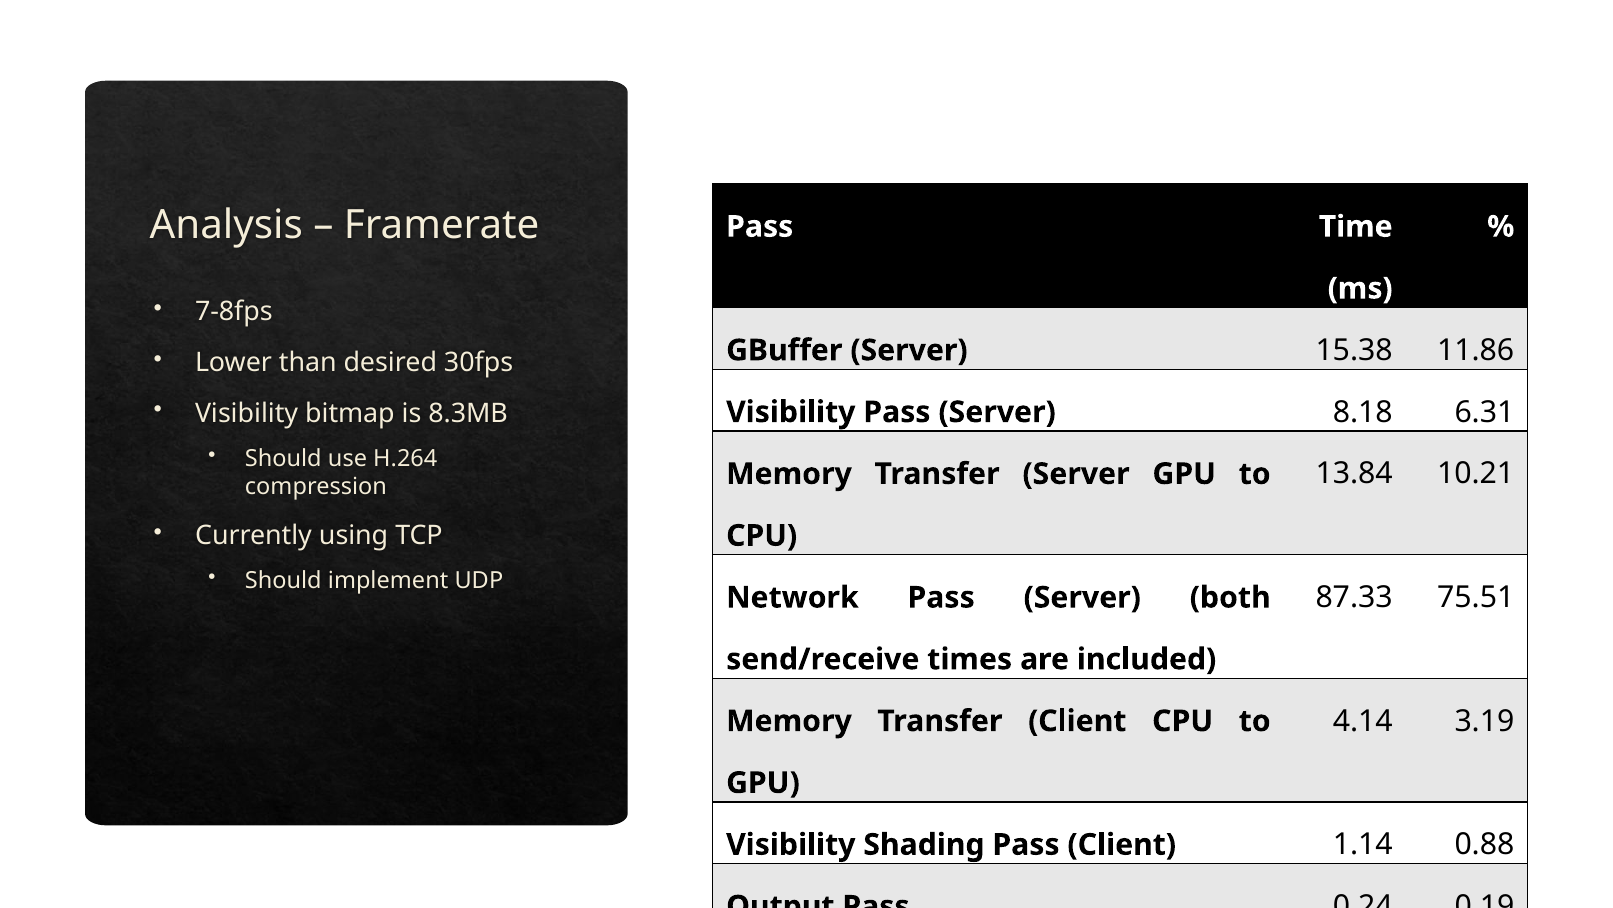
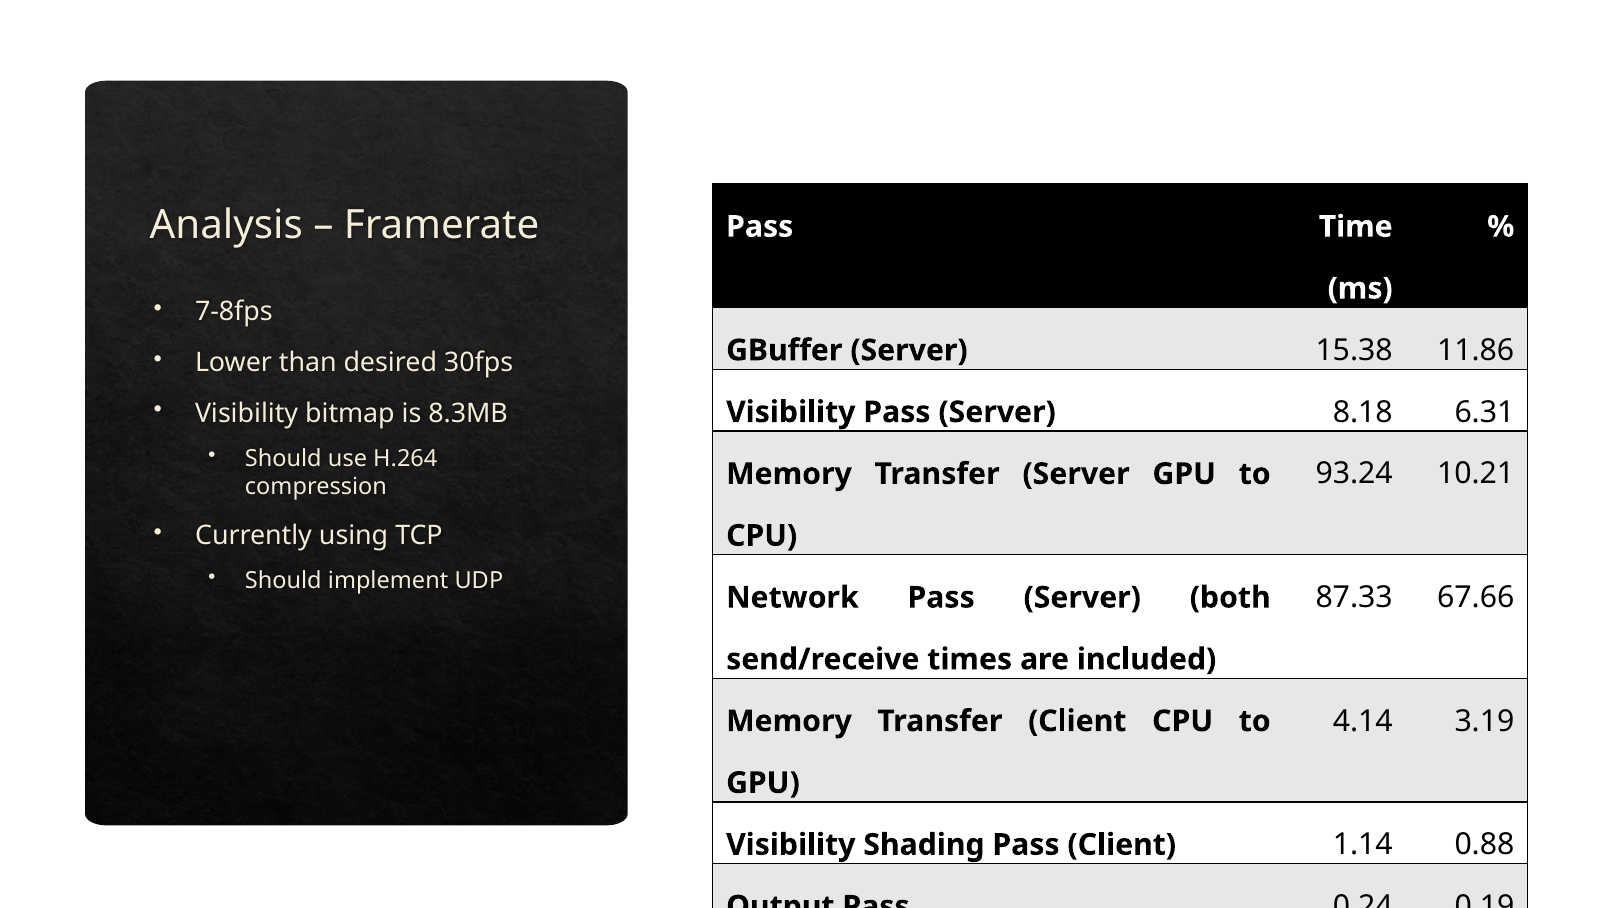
13.84: 13.84 -> 93.24 (1354, 474)
75.51: 75.51 -> 67.66 (1476, 597)
